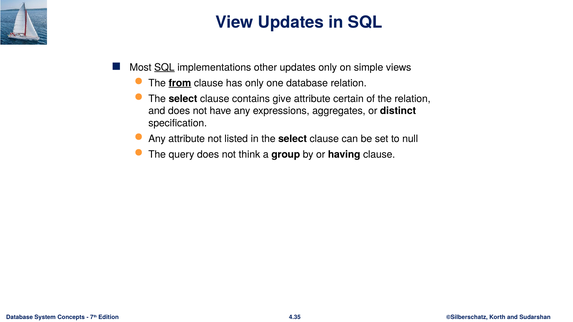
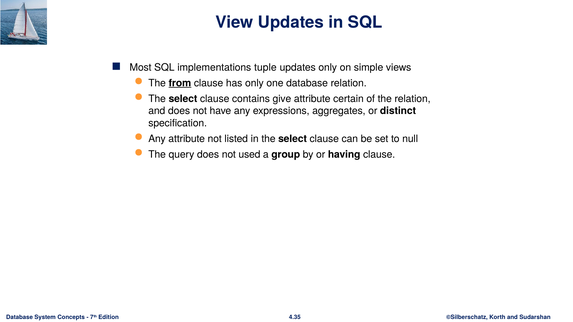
SQL underline: present -> none (164, 67)
other: other -> tuple (265, 67)
think: think -> used (249, 155)
